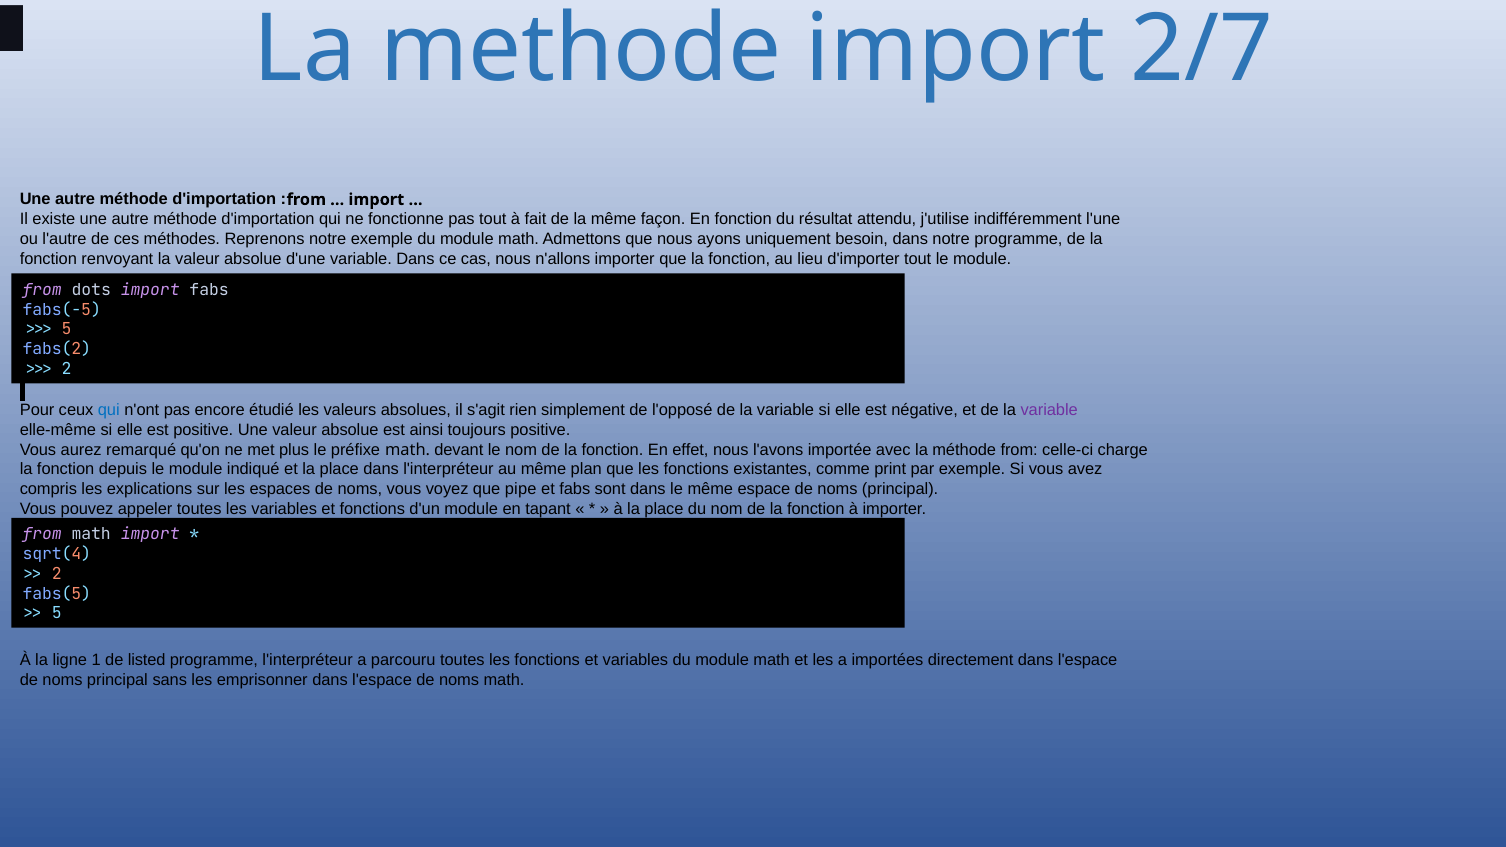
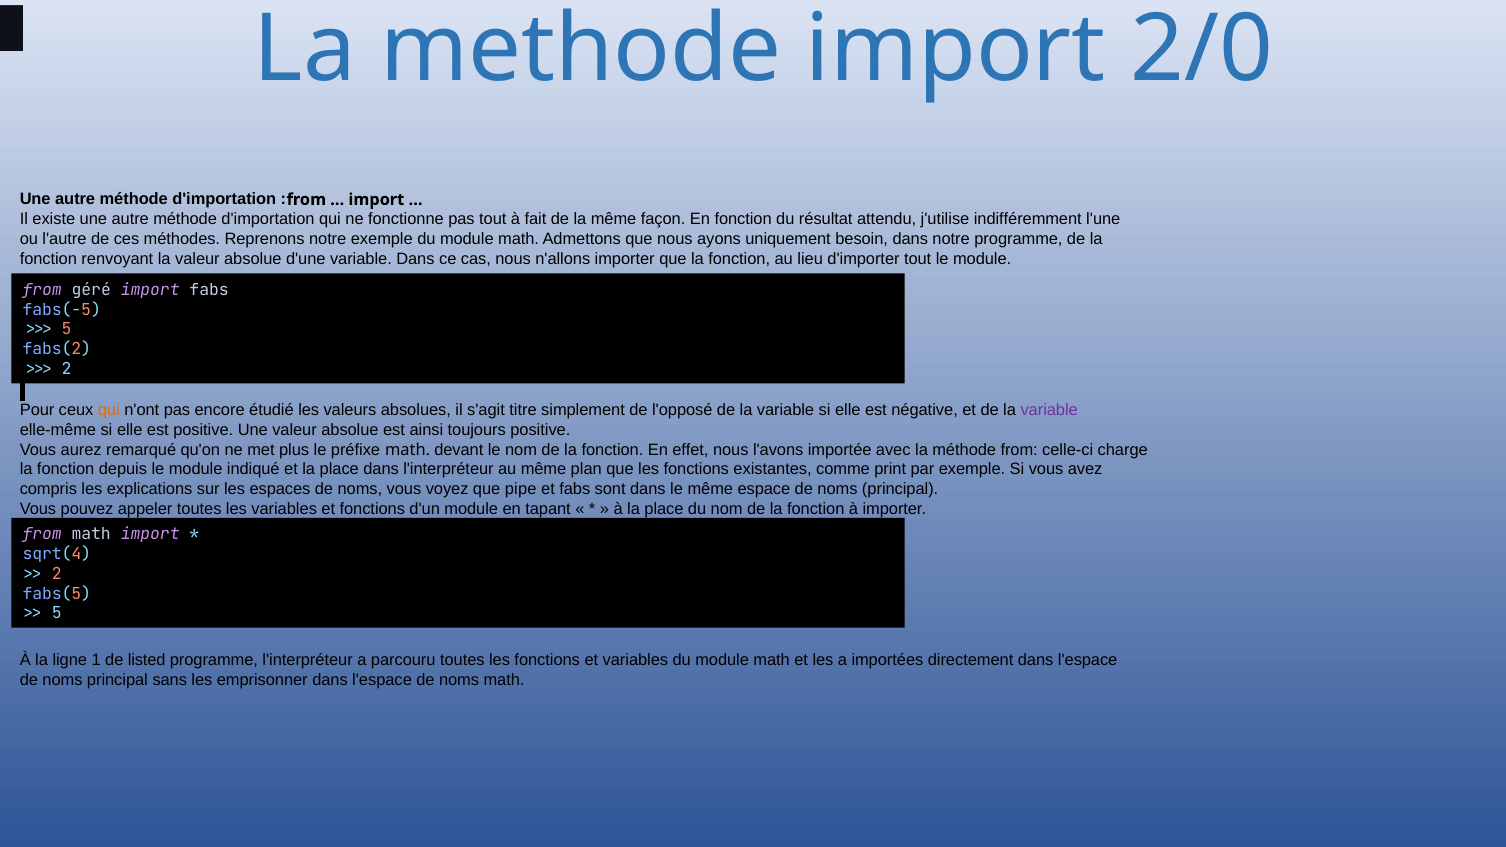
2/7: 2/7 -> 2/0 (1202, 49)
dots: dots -> géré (91, 290)
qui colour: blue -> orange (109, 410)
rien: rien -> titre (523, 410)
